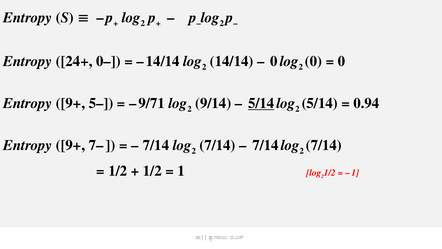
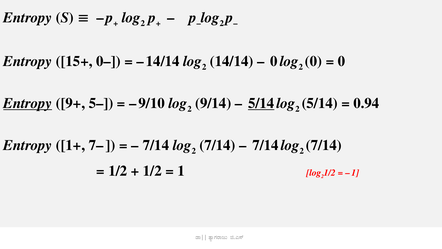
24+: 24+ -> 15+ (74, 61)
Entropy underline: none -> present (28, 103)
9/71: 9/71 -> 9/10 (152, 103)
9+: 9+ -> 1+ (70, 145)
